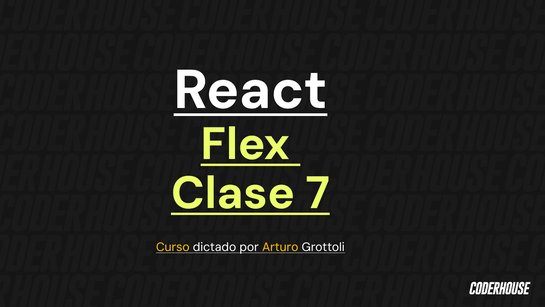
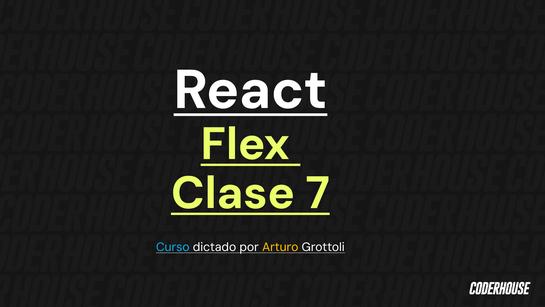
Curso colour: yellow -> light blue (173, 247)
